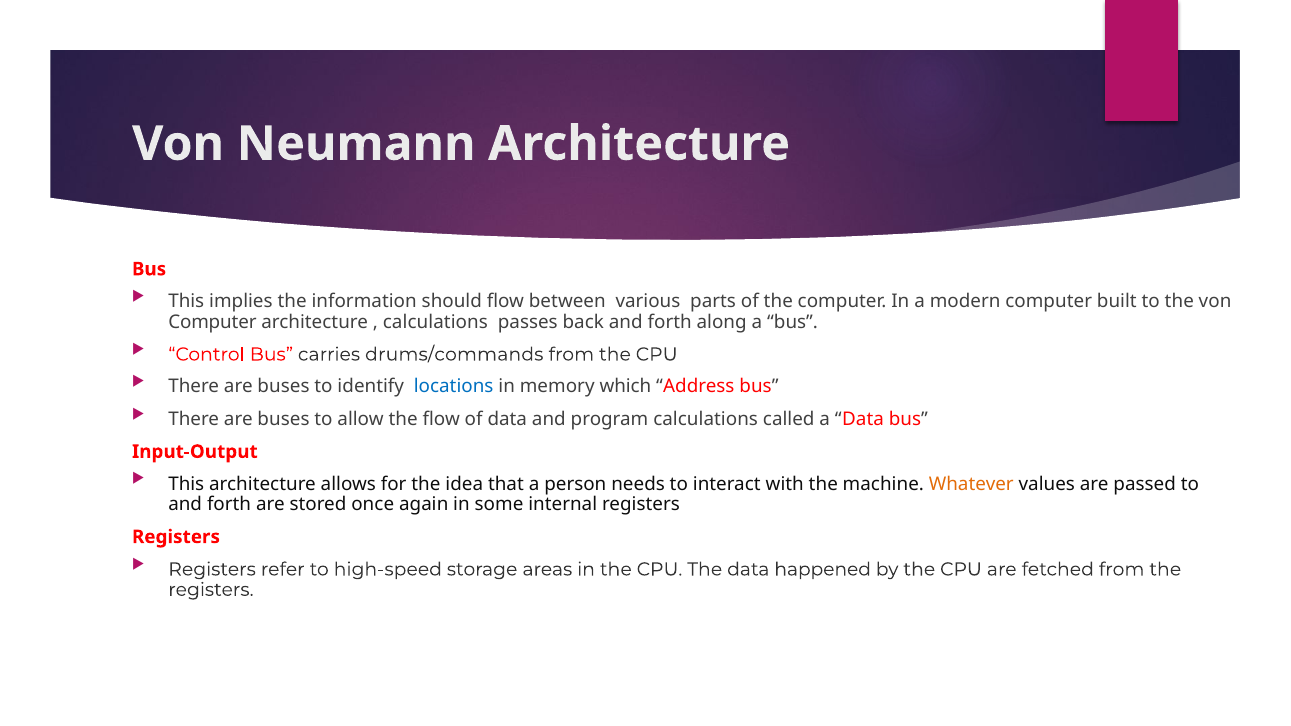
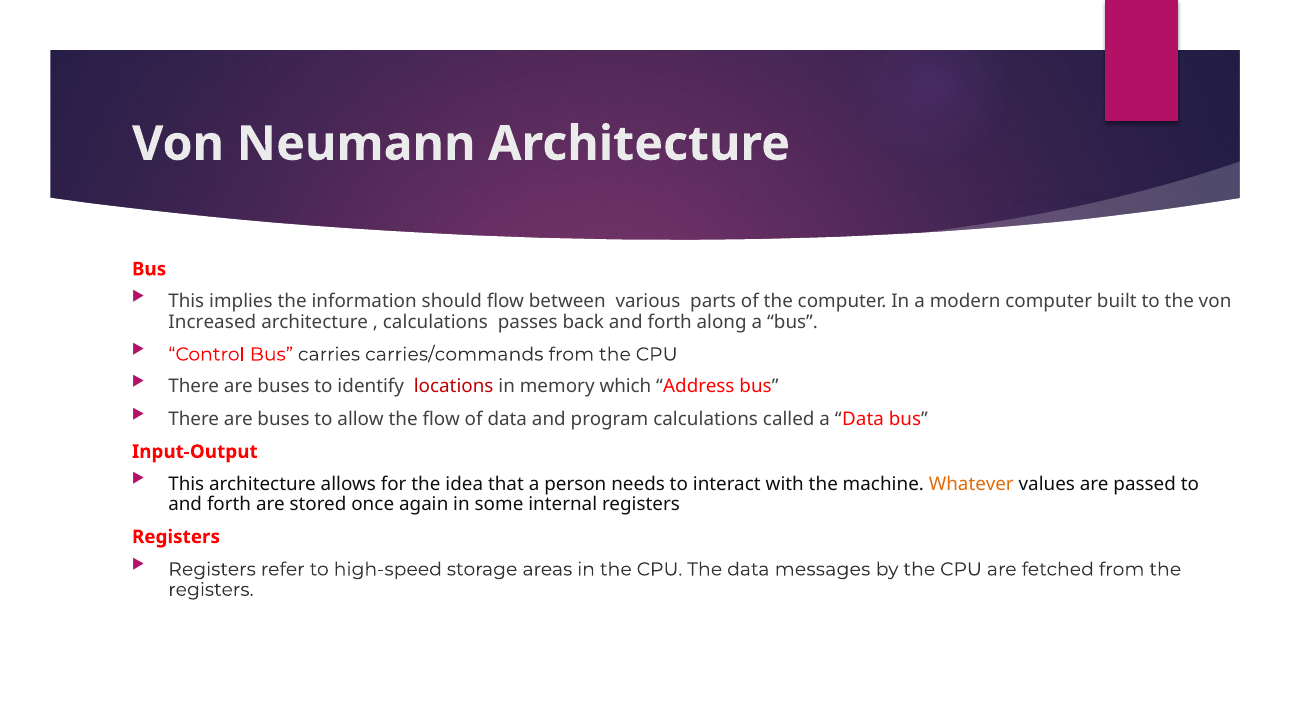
Computer: Computer -> Increased (212, 322)
drums/commands: drums/commands -> carries/commands (454, 354)
locations colour: blue -> red (454, 387)
happened: happened -> messages (822, 569)
